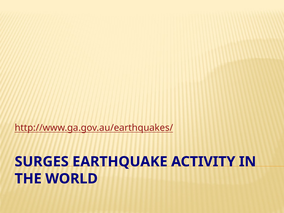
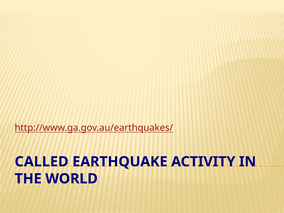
SURGES: SURGES -> CALLED (42, 162)
